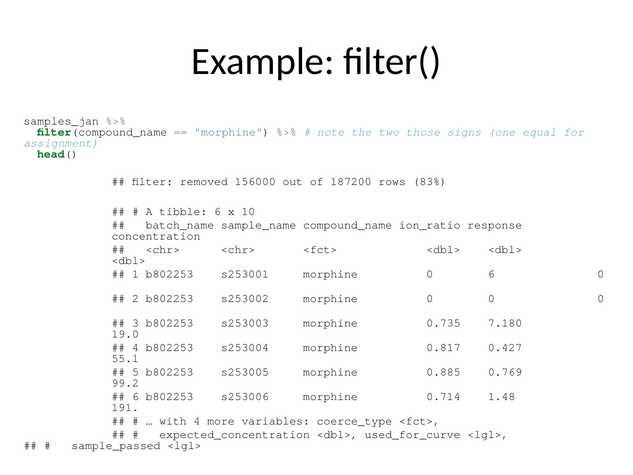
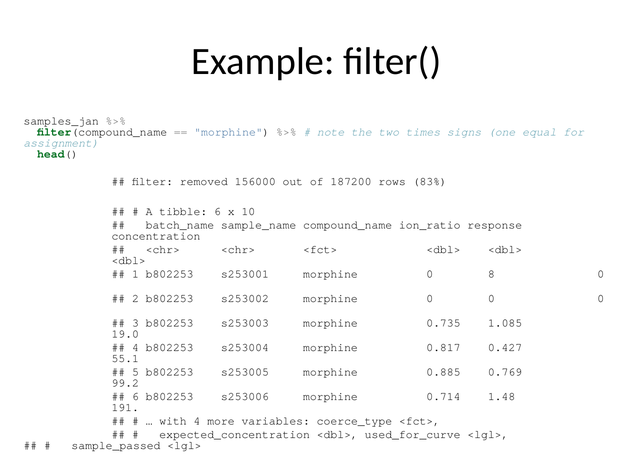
those: those -> times (423, 132)
0 6: 6 -> 8 (491, 274)
7.180: 7.180 -> 1.085 (505, 323)
